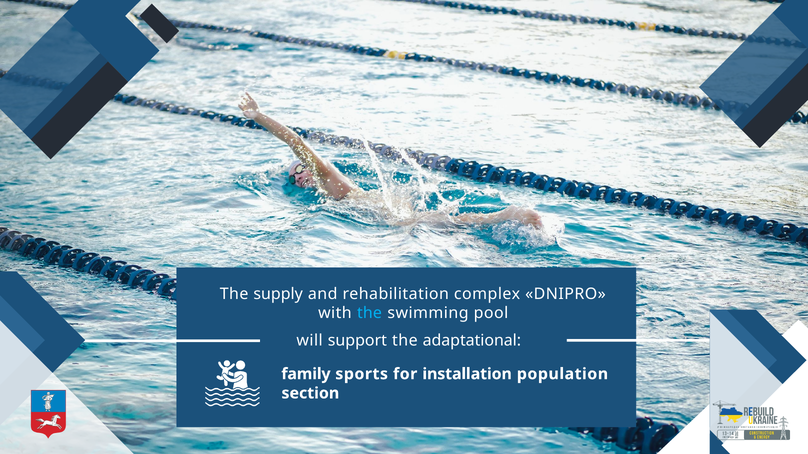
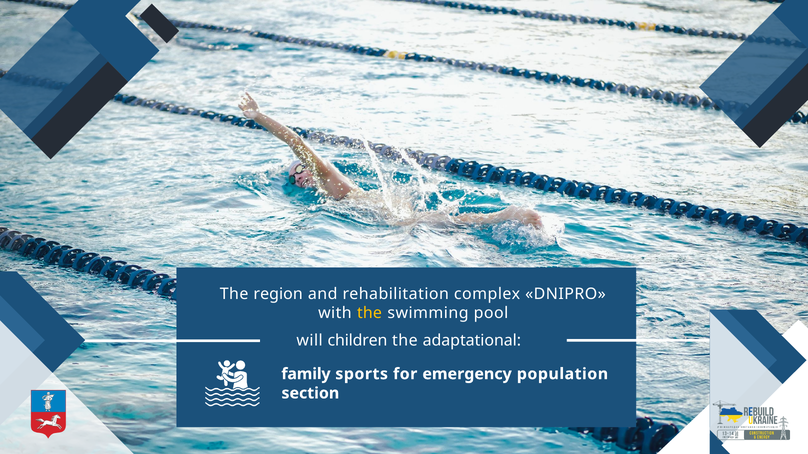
supply: supply -> region (278, 294)
the colour: light blue -> yellow (370, 313)
support: support -> children (357, 341)
installation: installation -> emergency (467, 374)
